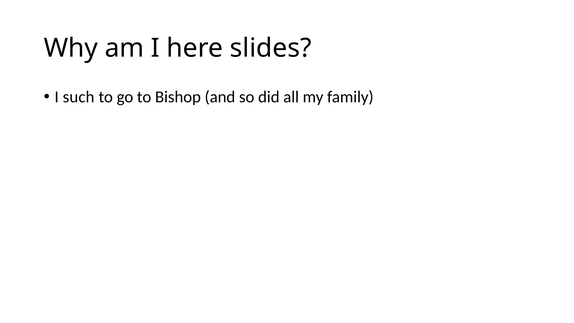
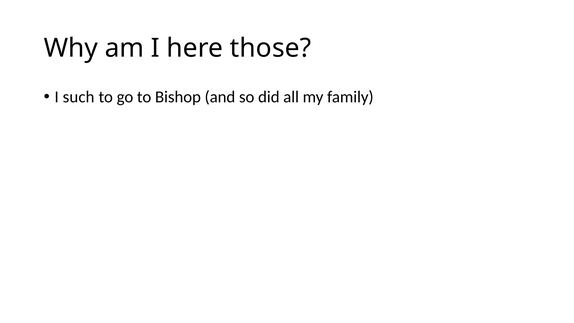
slides: slides -> those (271, 48)
